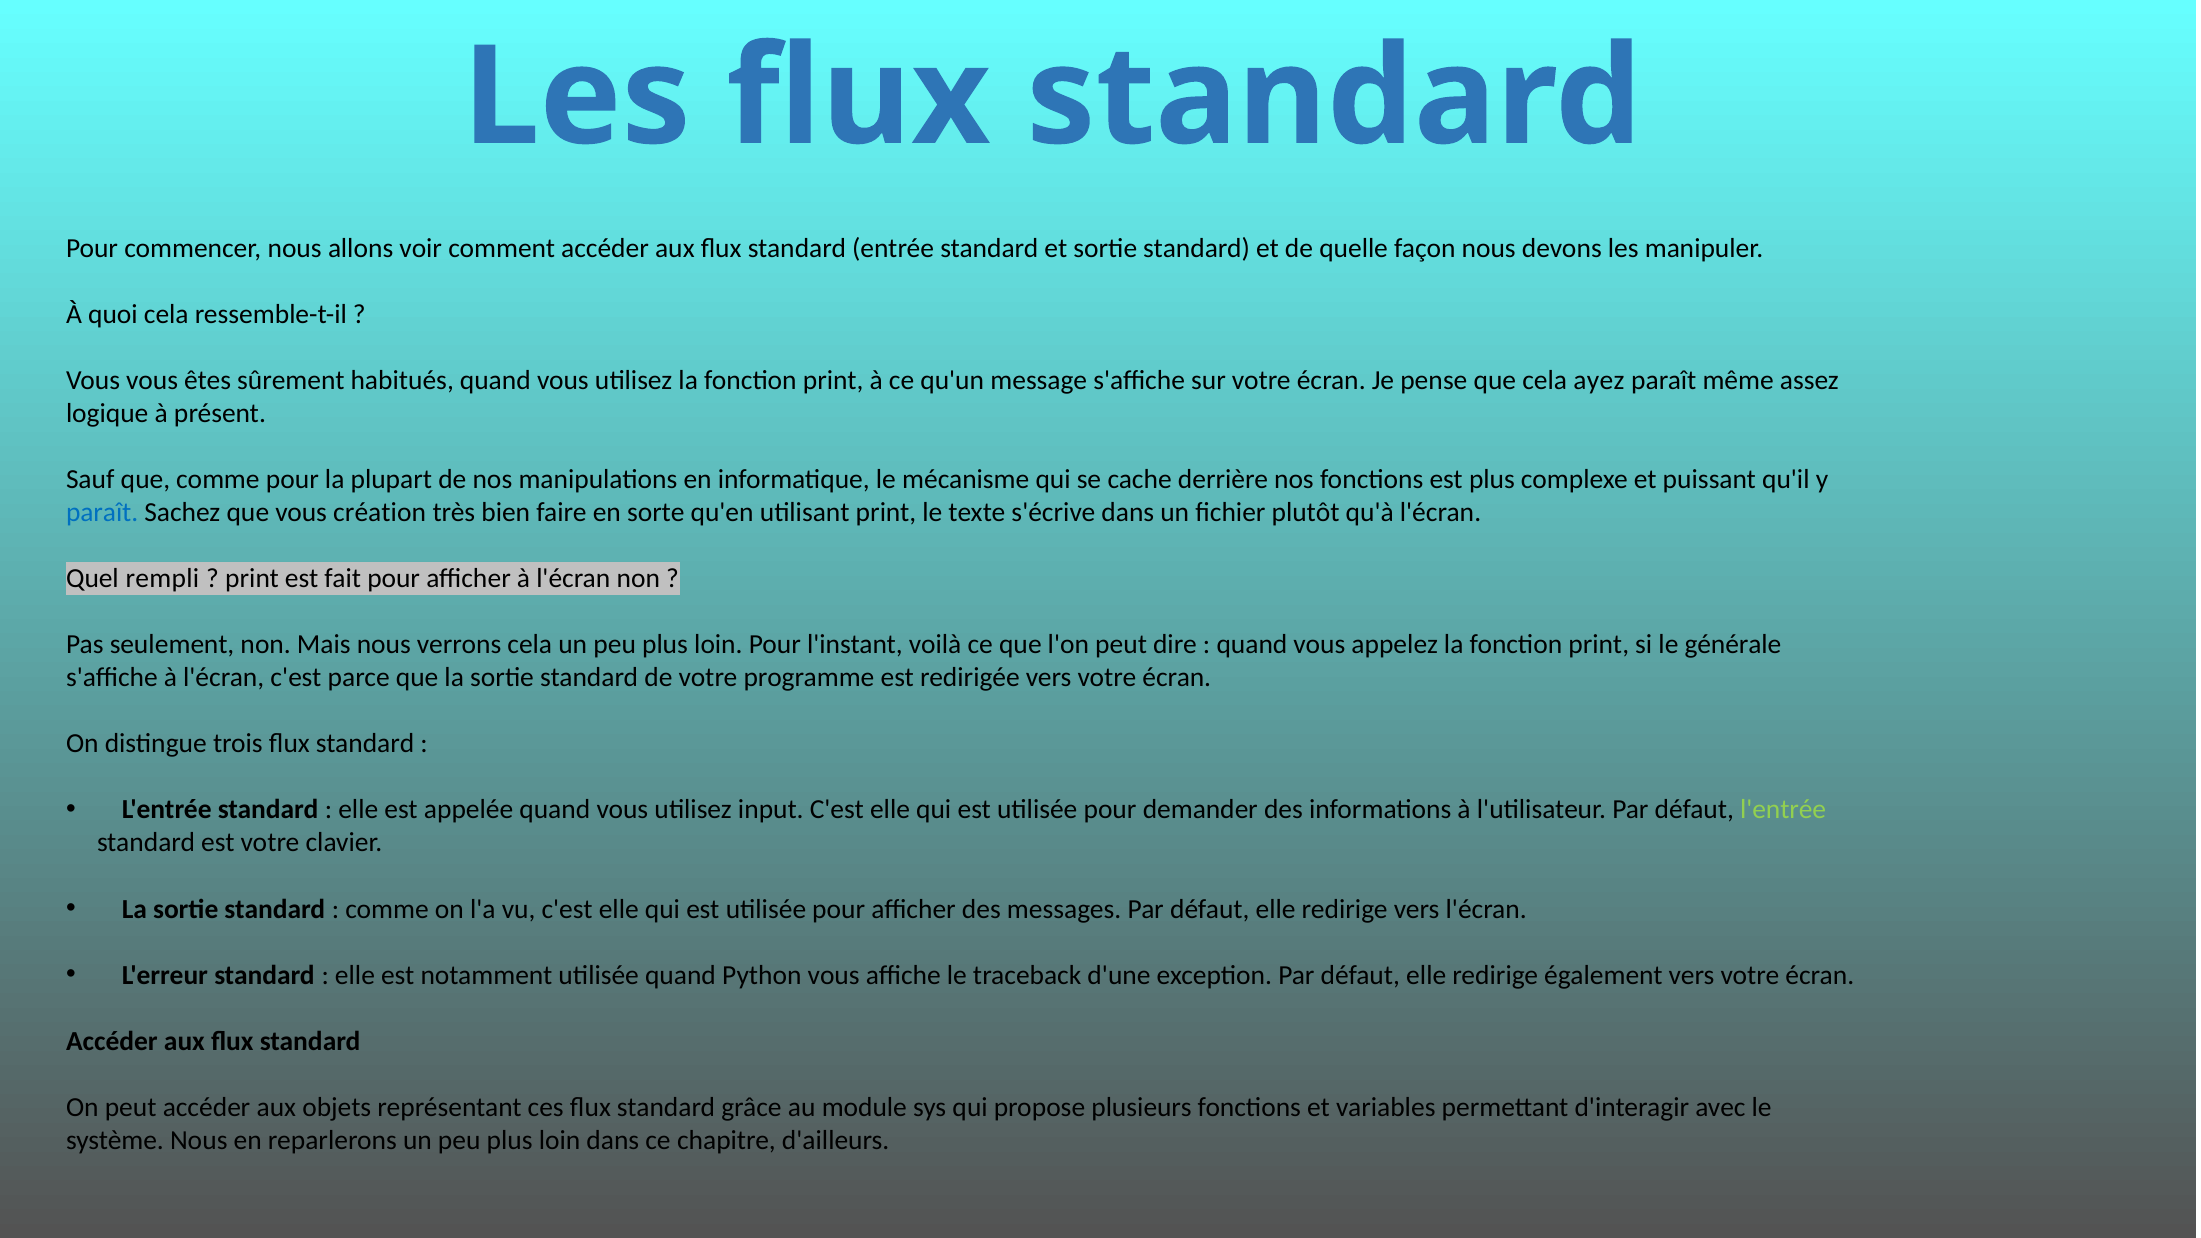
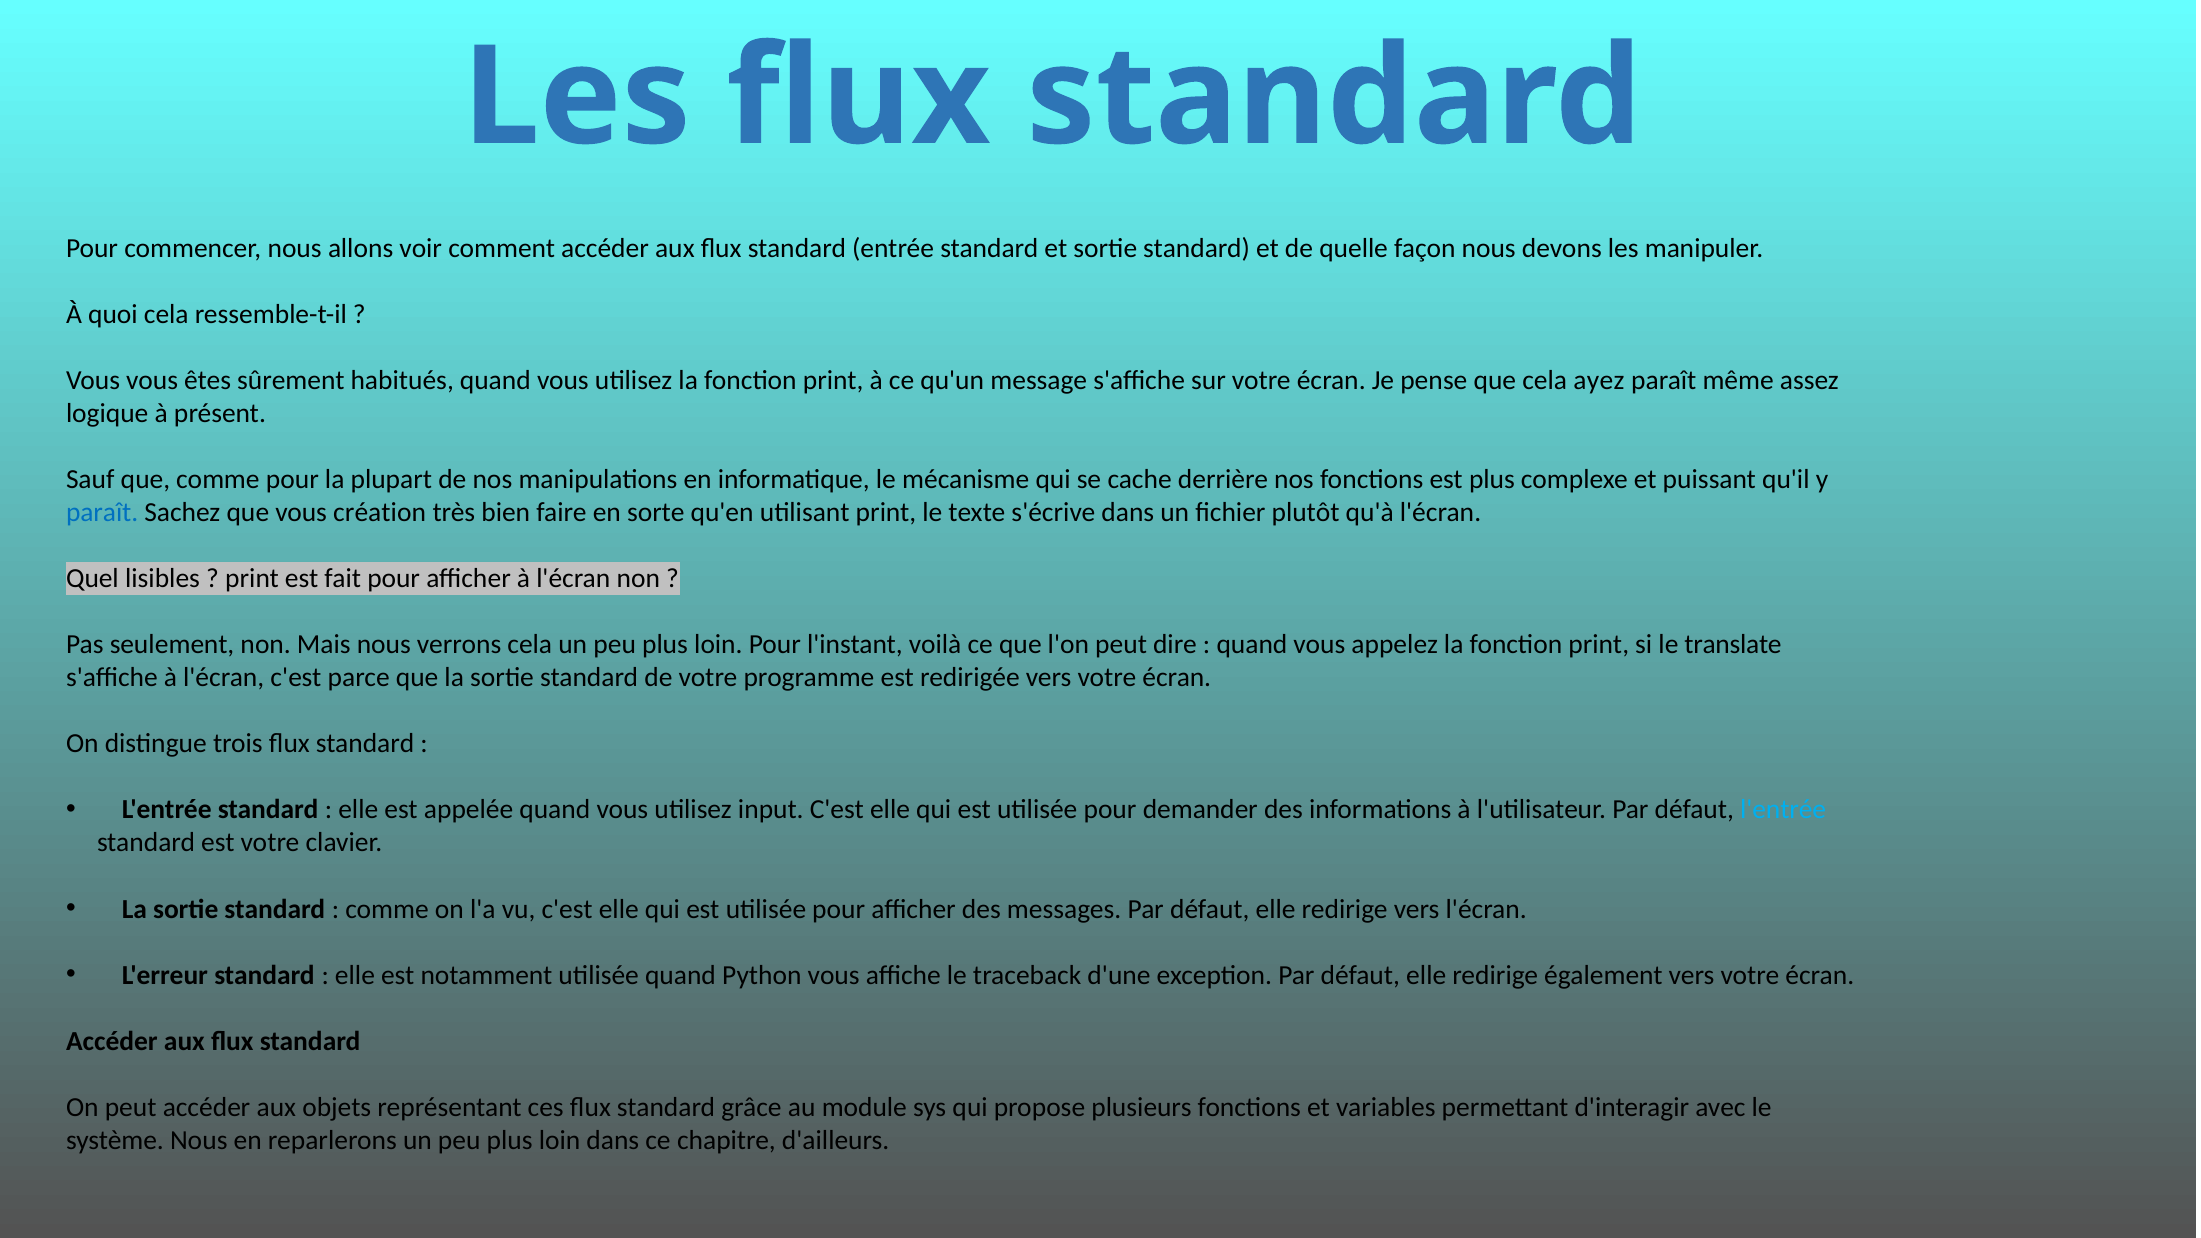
rempli: rempli -> lisibles (163, 579)
générale: générale -> translate (1733, 645)
l'entrée colour: light green -> light blue (1783, 810)
